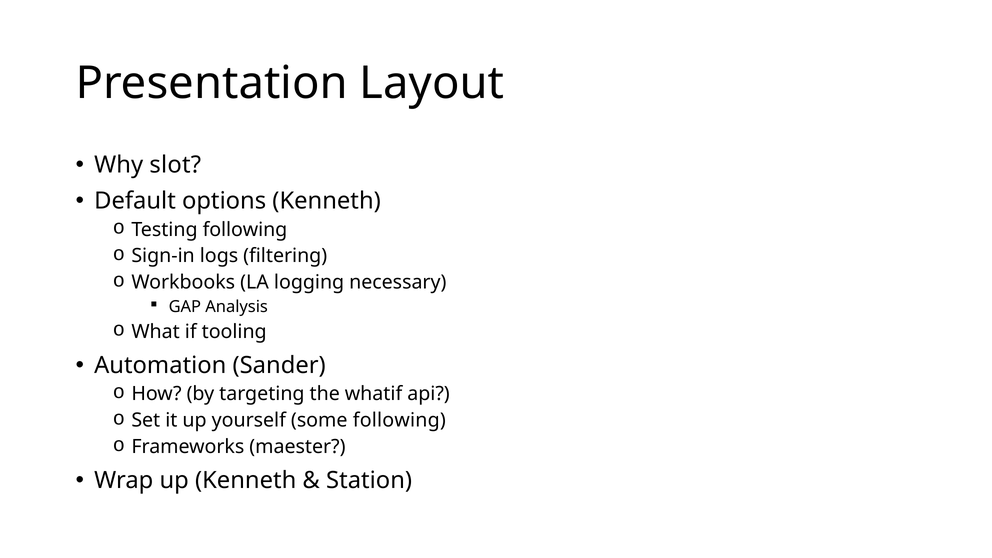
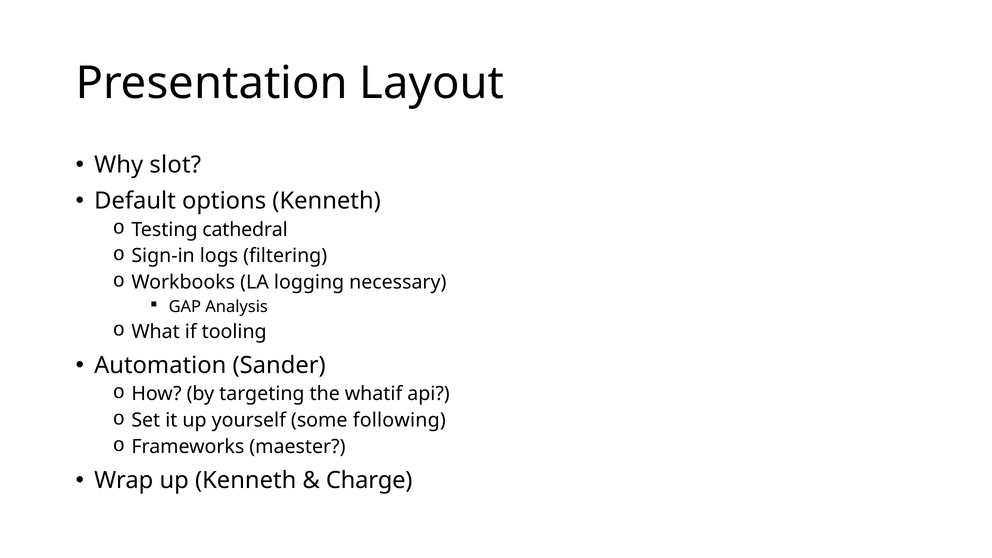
Testing following: following -> cathedral (245, 230)
Station: Station -> Charge (369, 480)
